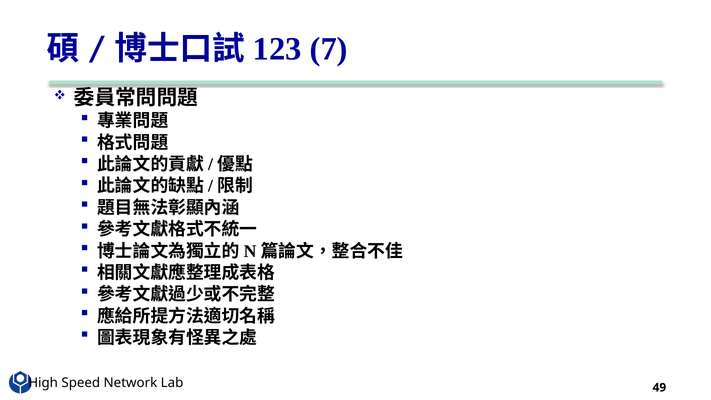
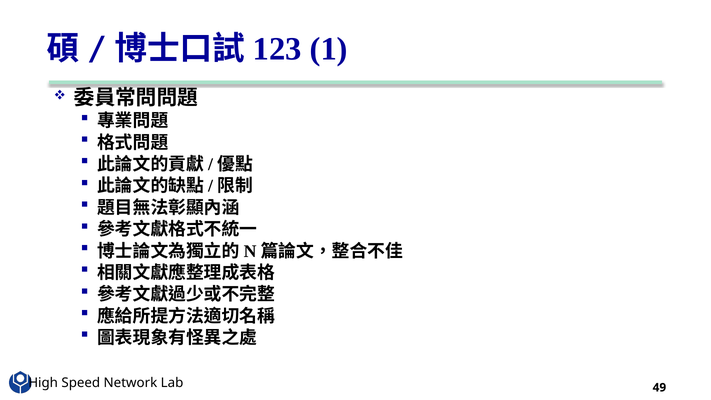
7: 7 -> 1 (329, 49)
